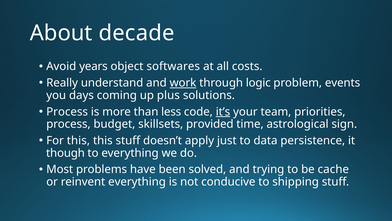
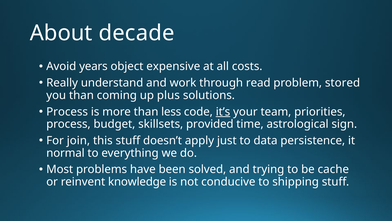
softwares: softwares -> expensive (173, 66)
work underline: present -> none (183, 83)
logic: logic -> read (258, 83)
events: events -> stored (343, 83)
you days: days -> than (81, 95)
For this: this -> join (78, 140)
though: though -> normal (65, 153)
reinvent everything: everything -> knowledge (137, 181)
